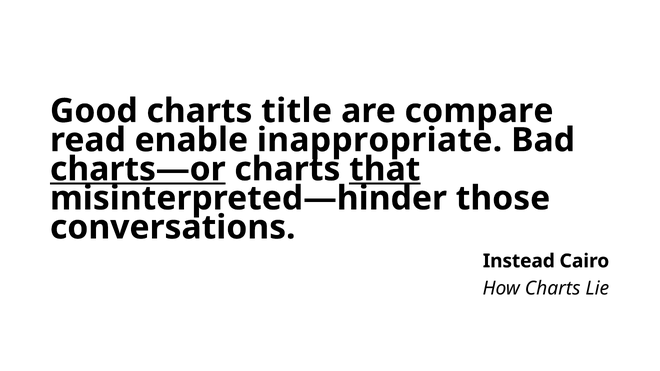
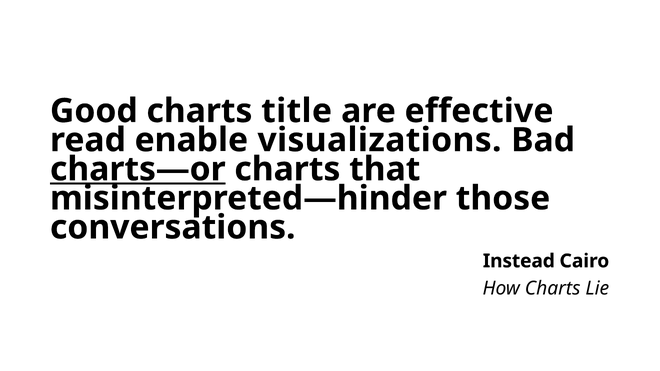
compare: compare -> effective (479, 111)
inappropriate: inappropriate -> visualizations (379, 140)
that underline: present -> none (385, 169)
